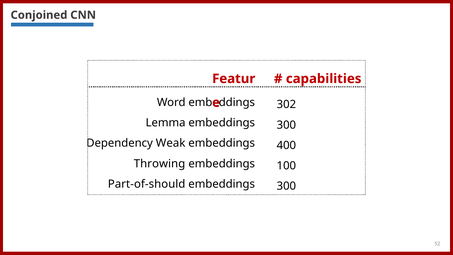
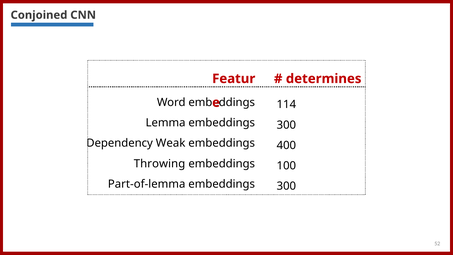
capabilities: capabilities -> determines (324, 79)
302: 302 -> 114 (286, 105)
Part-of-should: Part-of-should -> Part-of-lemma (147, 184)
